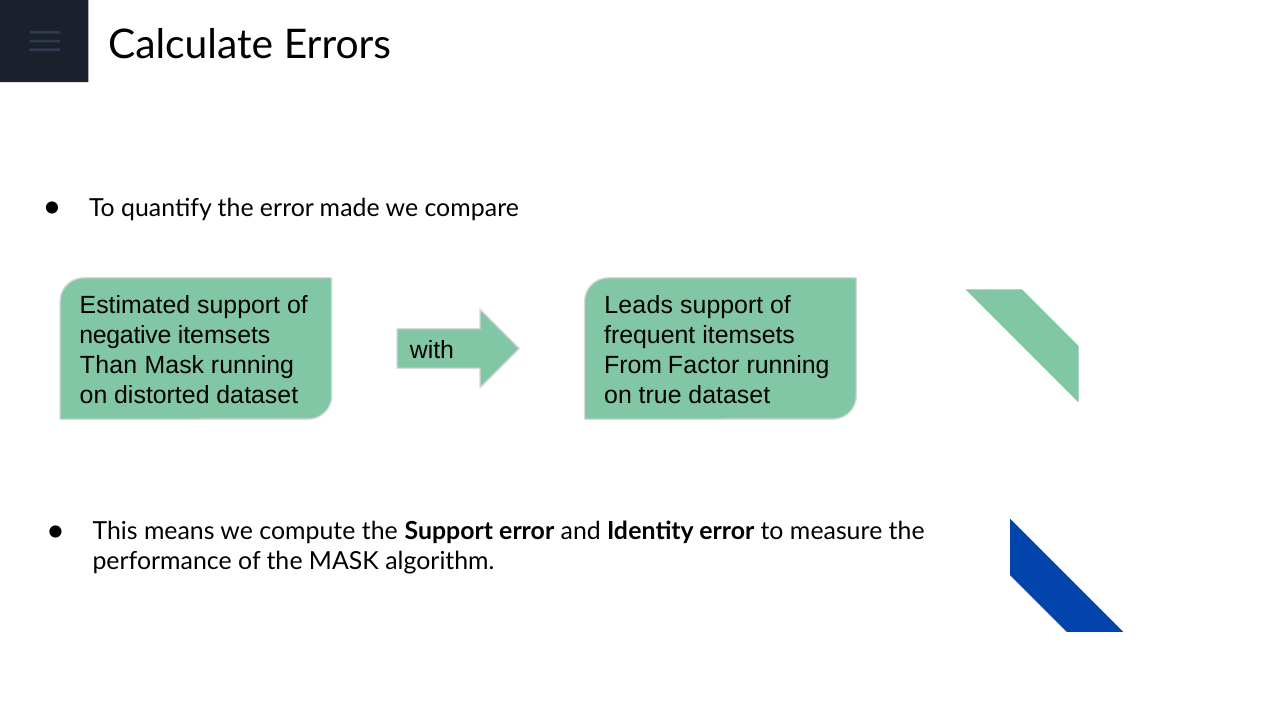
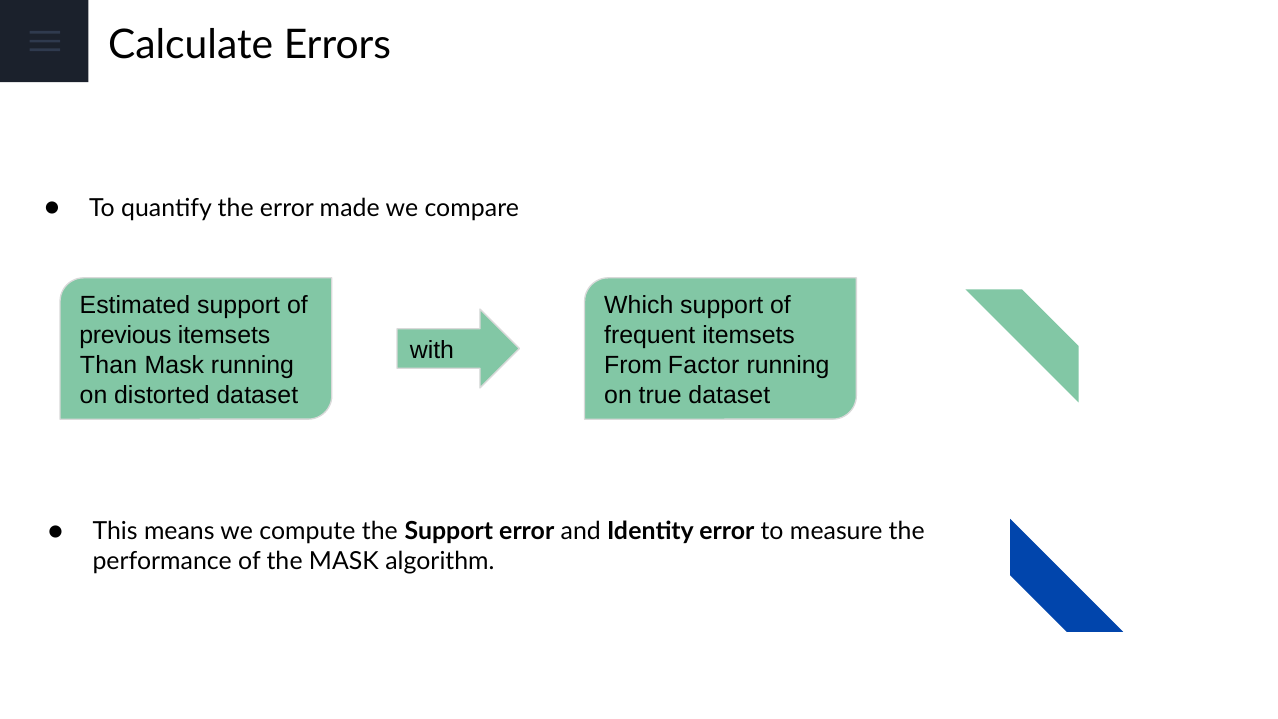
Leads: Leads -> Which (639, 305)
negative: negative -> previous (125, 335)
